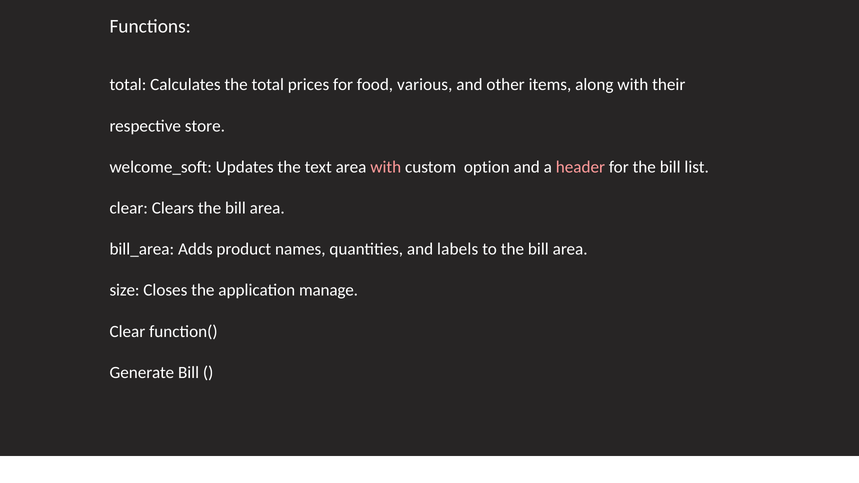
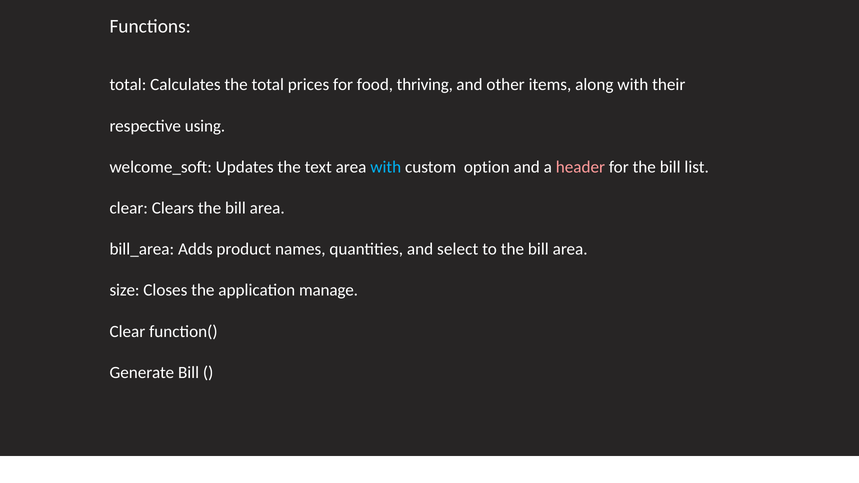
various: various -> thriving (425, 85)
store: store -> using (205, 126)
with colour: pink -> light blue (386, 167)
labels: labels -> select (458, 249)
